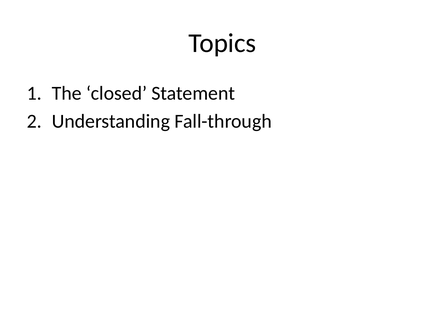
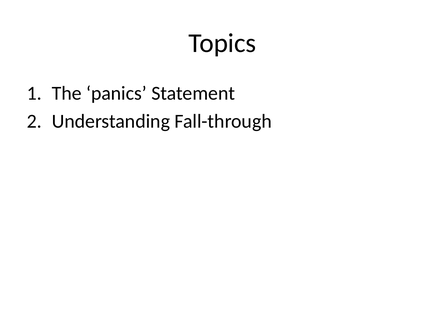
closed: closed -> panics (116, 93)
